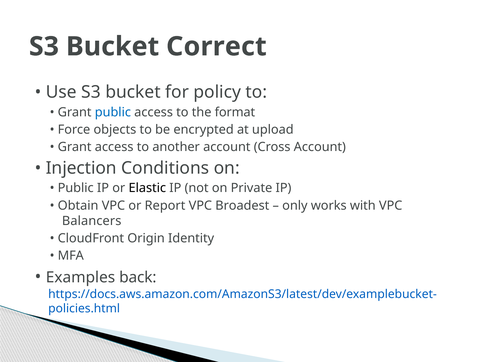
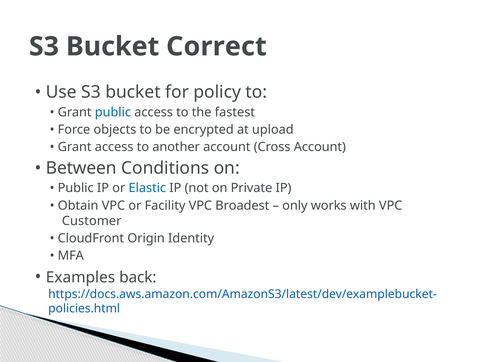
format: format -> fastest (235, 112)
Injection: Injection -> Between (81, 168)
Elastic colour: black -> blue (147, 188)
Report: Report -> Facility (165, 206)
Balancers: Balancers -> Customer (92, 221)
